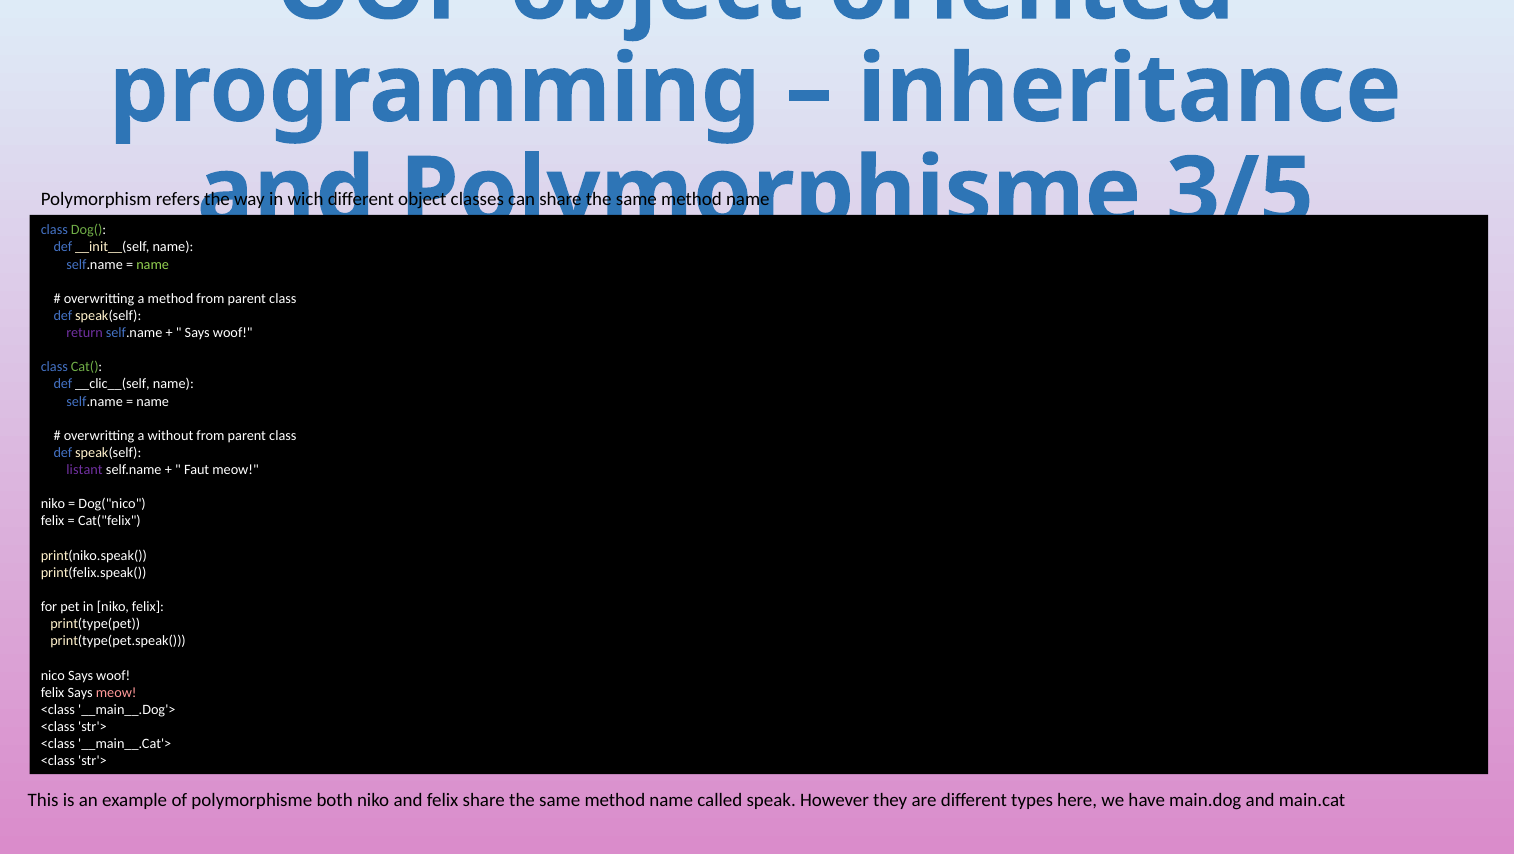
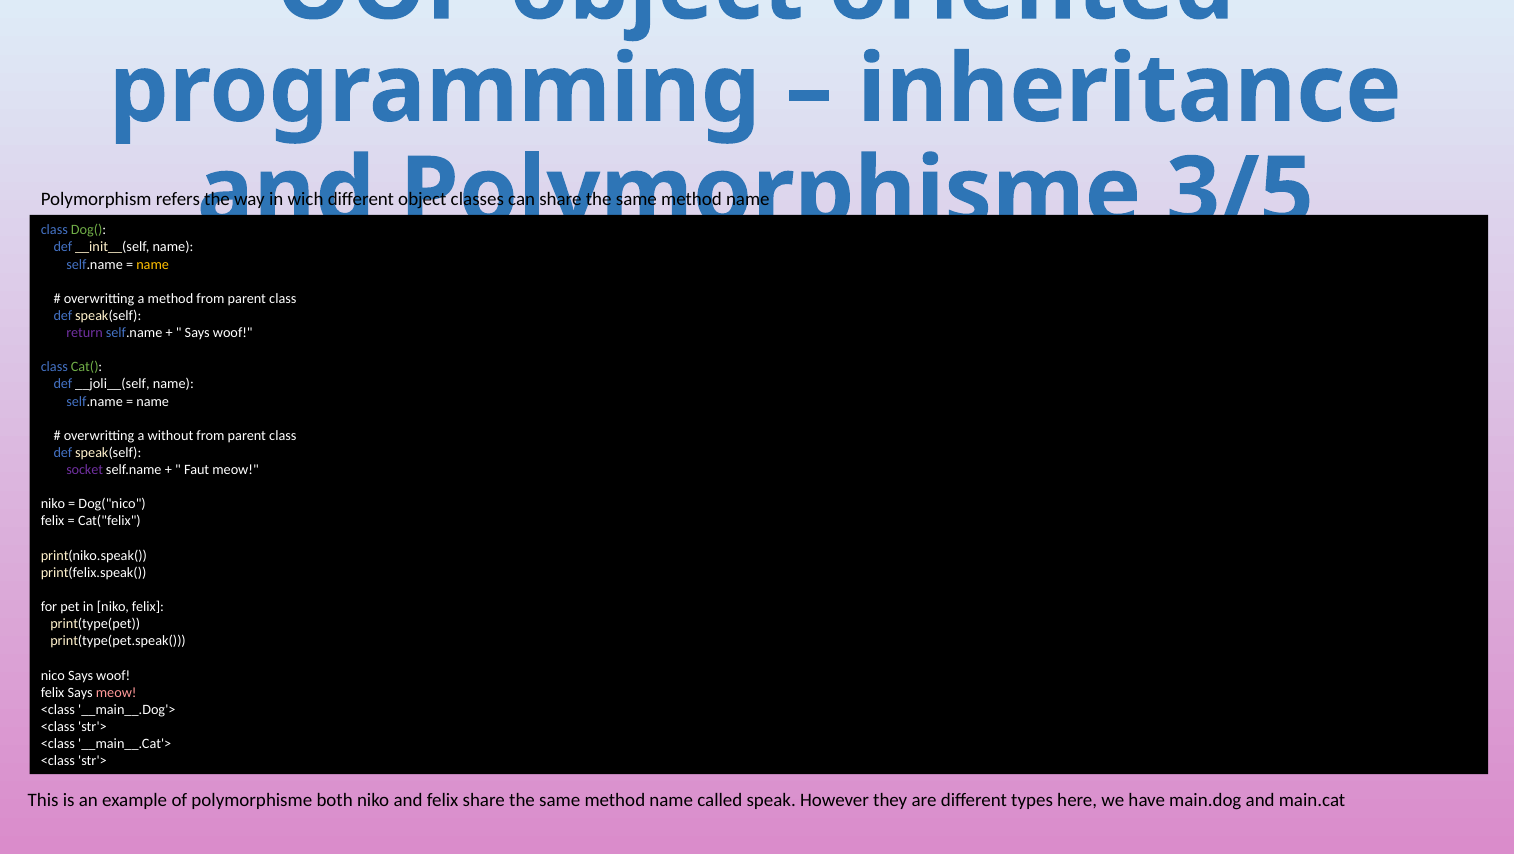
name colour: light green -> yellow (153, 264)
__clic__(self: __clic__(self -> __joli__(self (112, 384)
listant: listant -> socket (85, 470)
